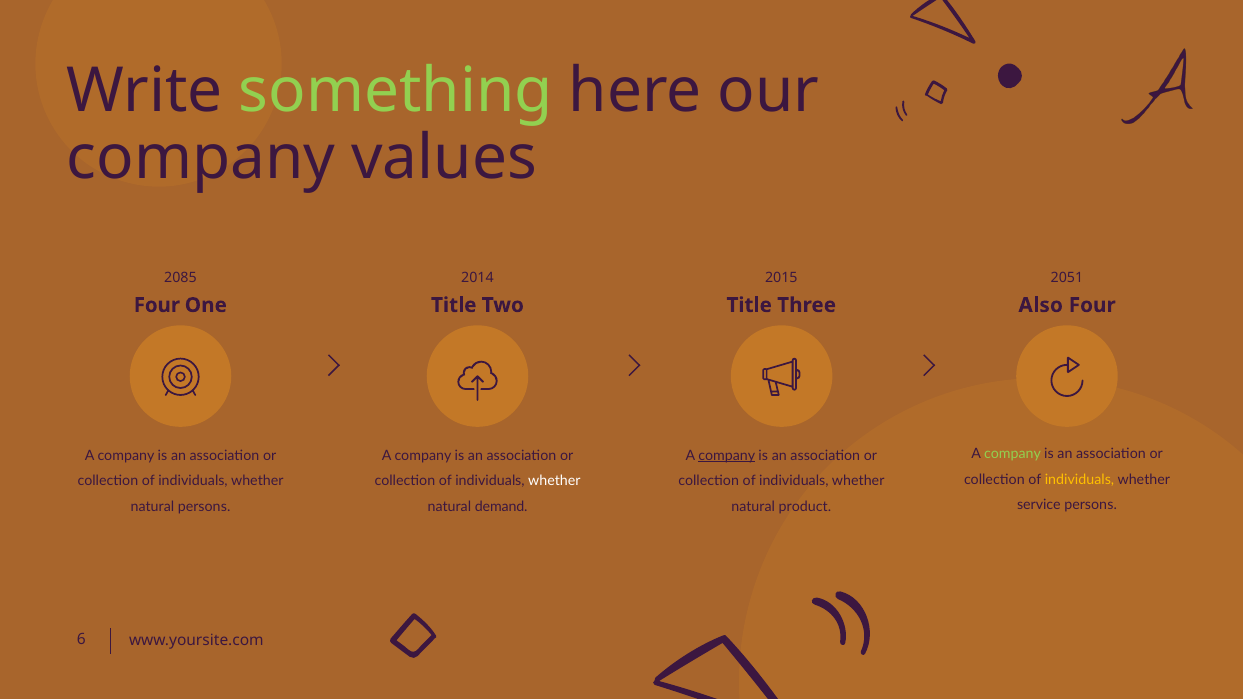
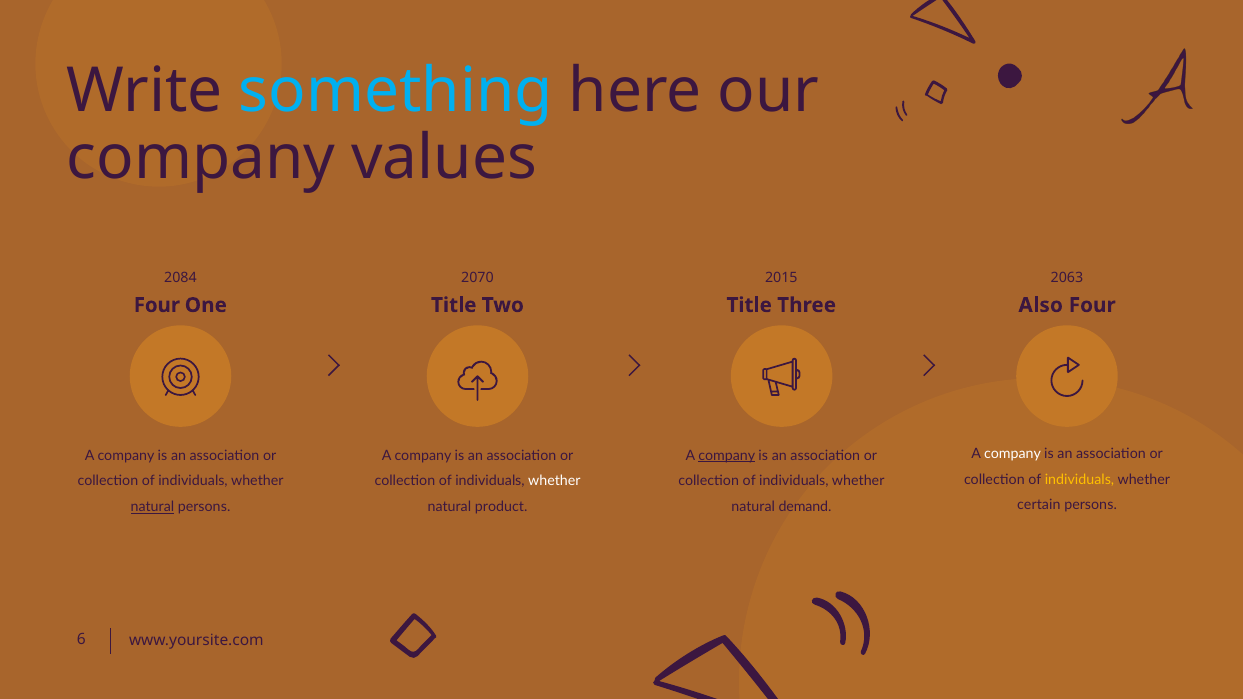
something colour: light green -> light blue (396, 91)
2085: 2085 -> 2084 (180, 278)
2014: 2014 -> 2070 (477, 278)
2051: 2051 -> 2063 (1067, 278)
company colour: light green -> white (1012, 454)
service: service -> certain (1039, 505)
natural underline: none -> present (152, 507)
demand: demand -> product (501, 507)
product: product -> demand (805, 507)
